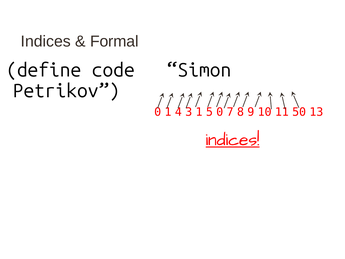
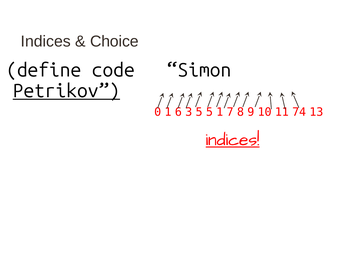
Formal: Formal -> Choice (114, 41)
Petrikov underline: none -> present (66, 91)
4: 4 -> 6 (178, 112)
3 1: 1 -> 5 (199, 112)
5 0: 0 -> 1 (220, 112)
50: 50 -> 74 (299, 112)
